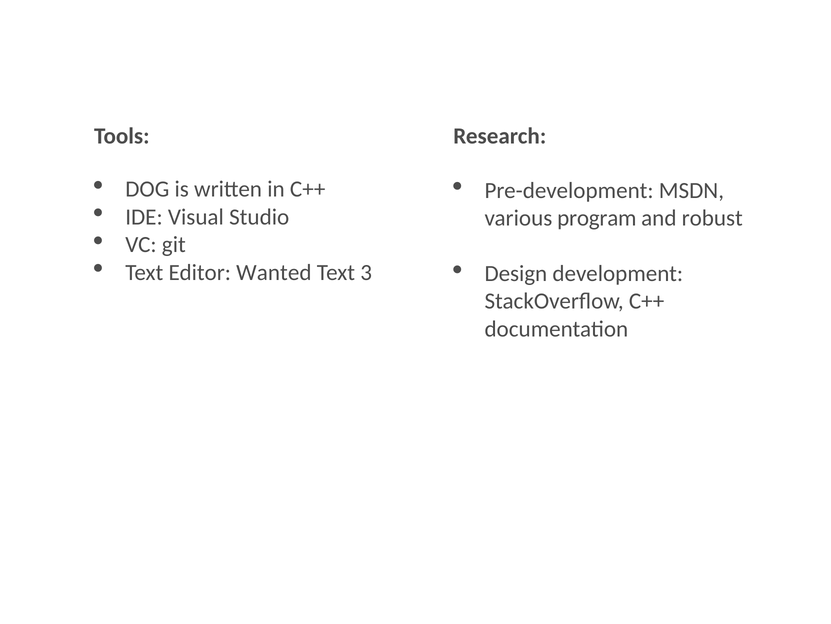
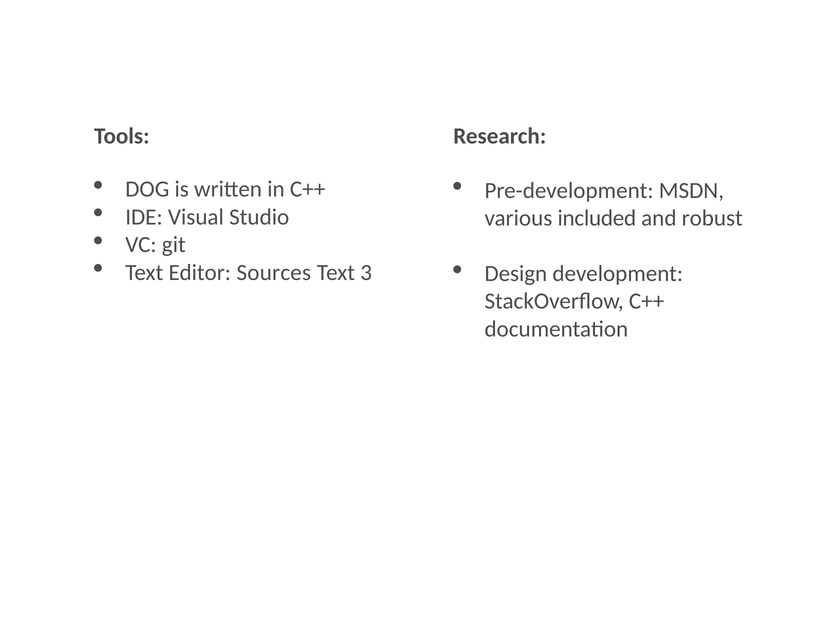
program: program -> included (597, 218)
Wanted: Wanted -> Sources (274, 272)
